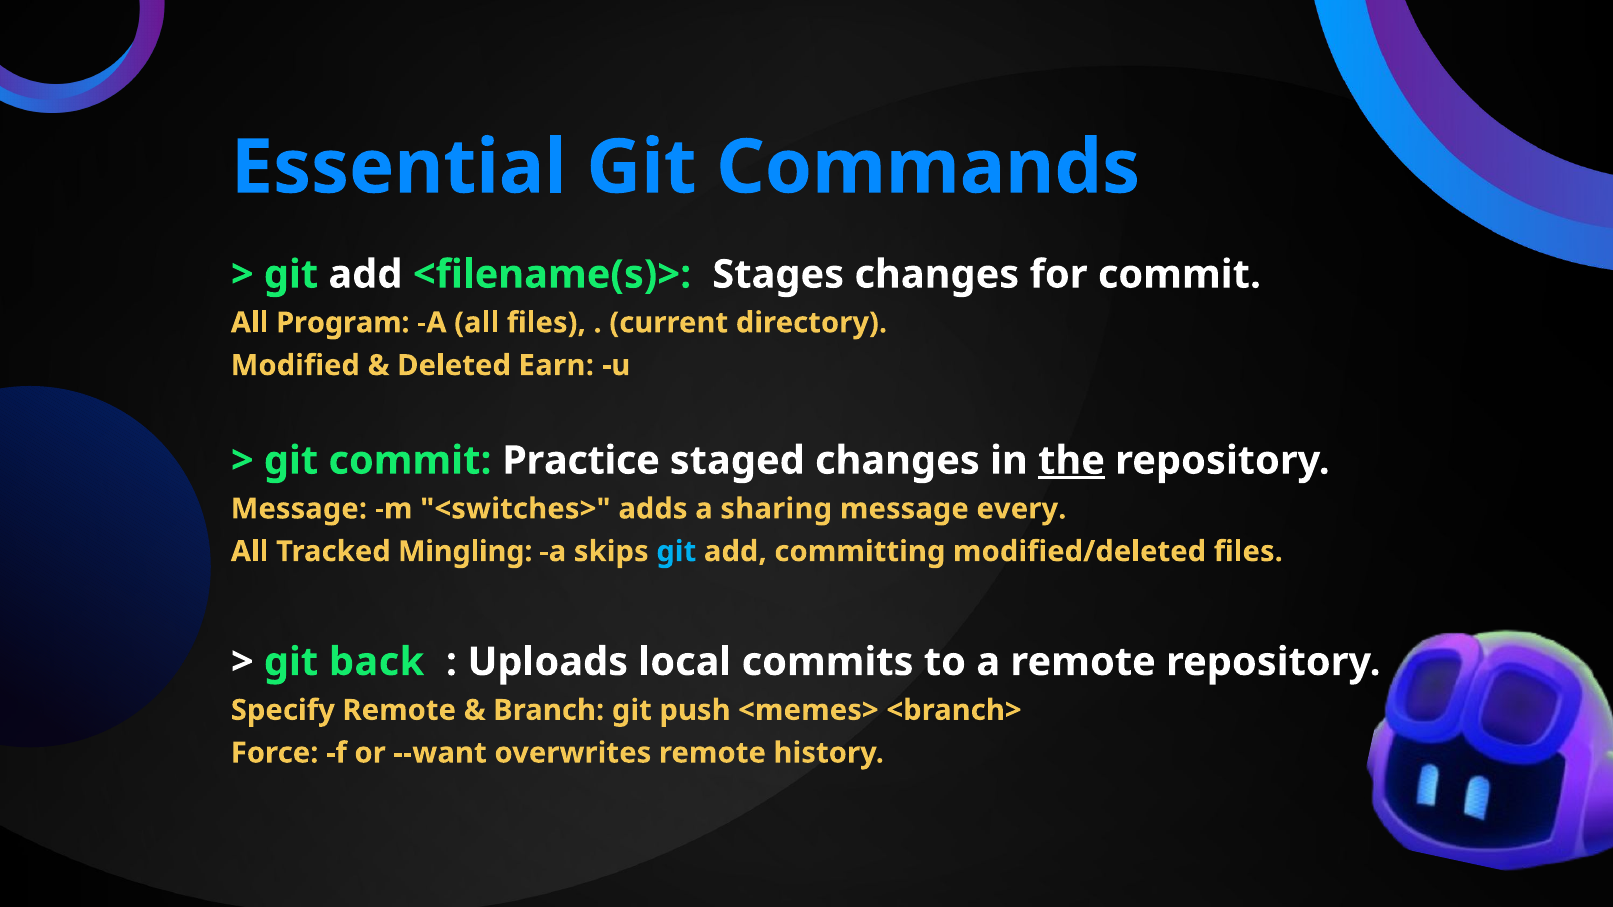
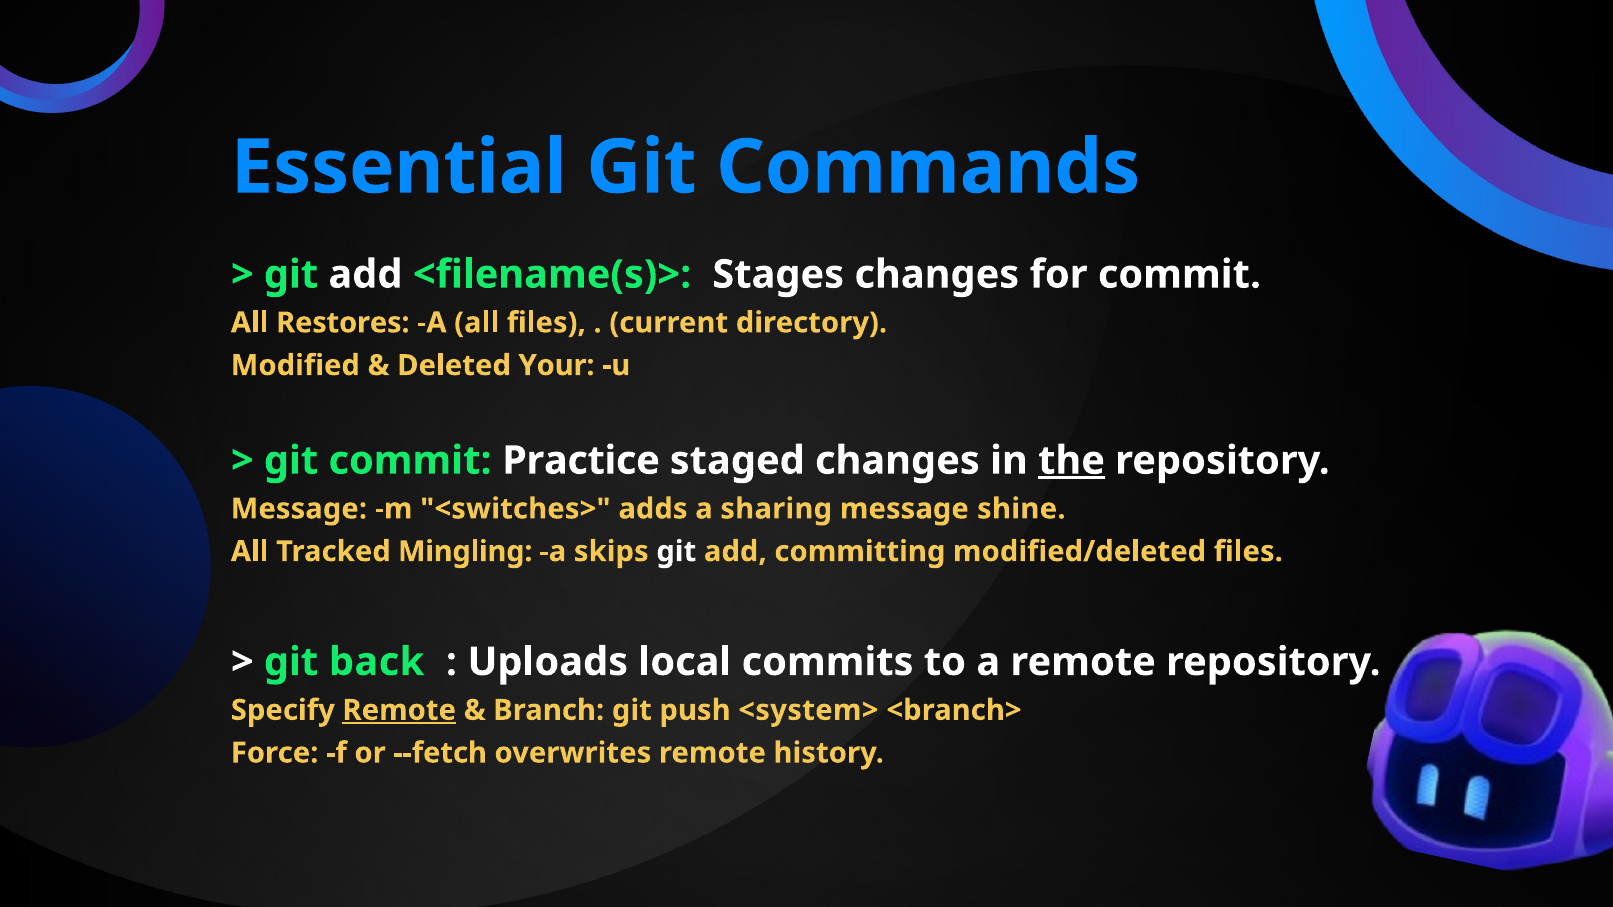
Program: Program -> Restores (343, 323)
Earn: Earn -> Your (557, 366)
every: every -> shine (1021, 509)
git colour: light blue -> white (676, 552)
Remote underline: none -> present (399, 710)
<memes>: <memes> -> <system> (808, 710)
--want: --want -> --fetch (440, 753)
